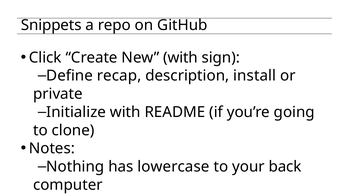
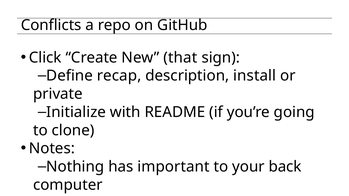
Snippets: Snippets -> Conflicts (51, 25)
New with: with -> that (180, 58)
lowercase: lowercase -> important (173, 167)
